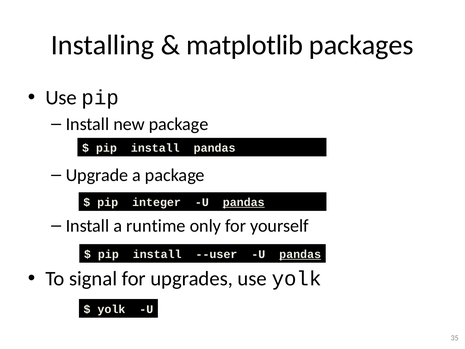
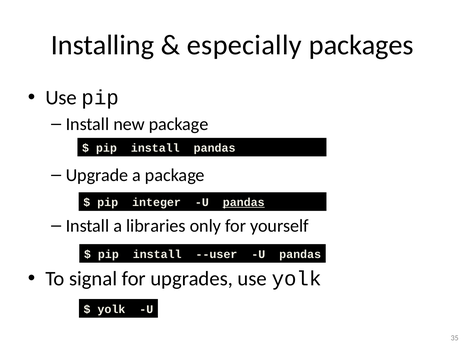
matplotlib: matplotlib -> especially (244, 45)
runtime: runtime -> libraries (156, 226)
pandas underline: present -> none (300, 254)
